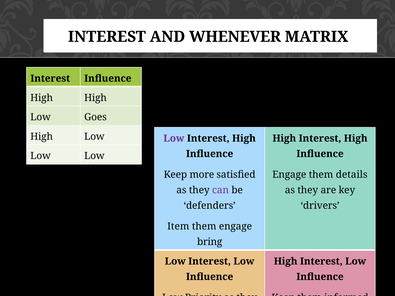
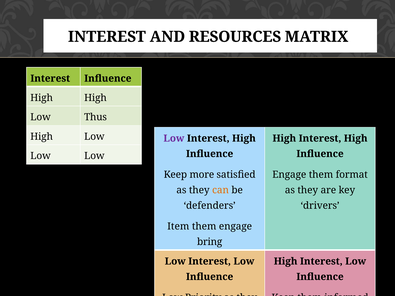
WHENEVER: WHENEVER -> RESOURCES (235, 37)
Goes: Goes -> Thus (96, 117)
details: details -> format (352, 175)
can colour: purple -> orange (221, 190)
